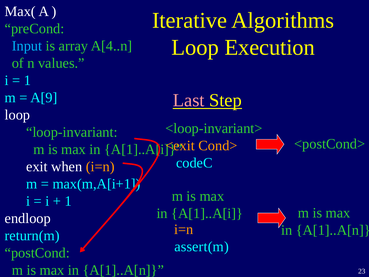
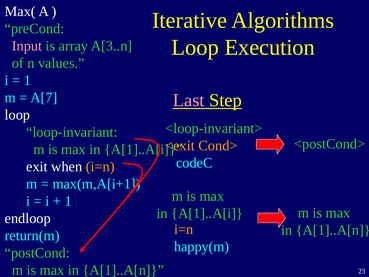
Input colour: light blue -> pink (27, 46)
A[4..n: A[4..n -> A[3..n (112, 46)
A[9: A[9 -> A[7 (44, 98)
assert(m: assert(m -> happy(m (202, 246)
